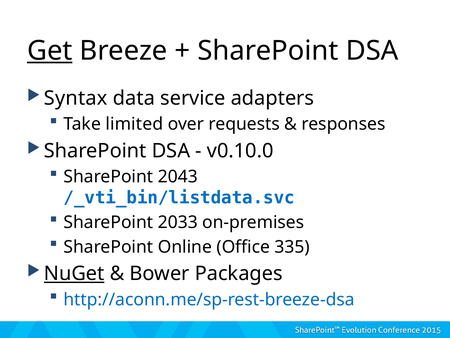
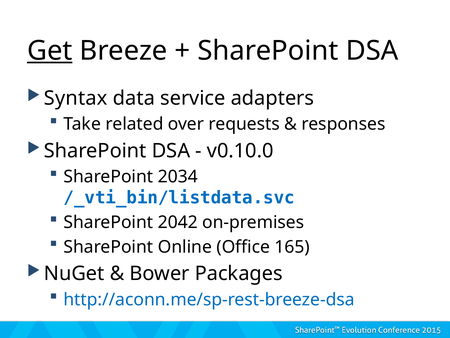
limited: limited -> related (134, 124)
2043: 2043 -> 2034 (178, 177)
2033: 2033 -> 2042 (178, 222)
335: 335 -> 165 (292, 247)
NuGet underline: present -> none (74, 273)
